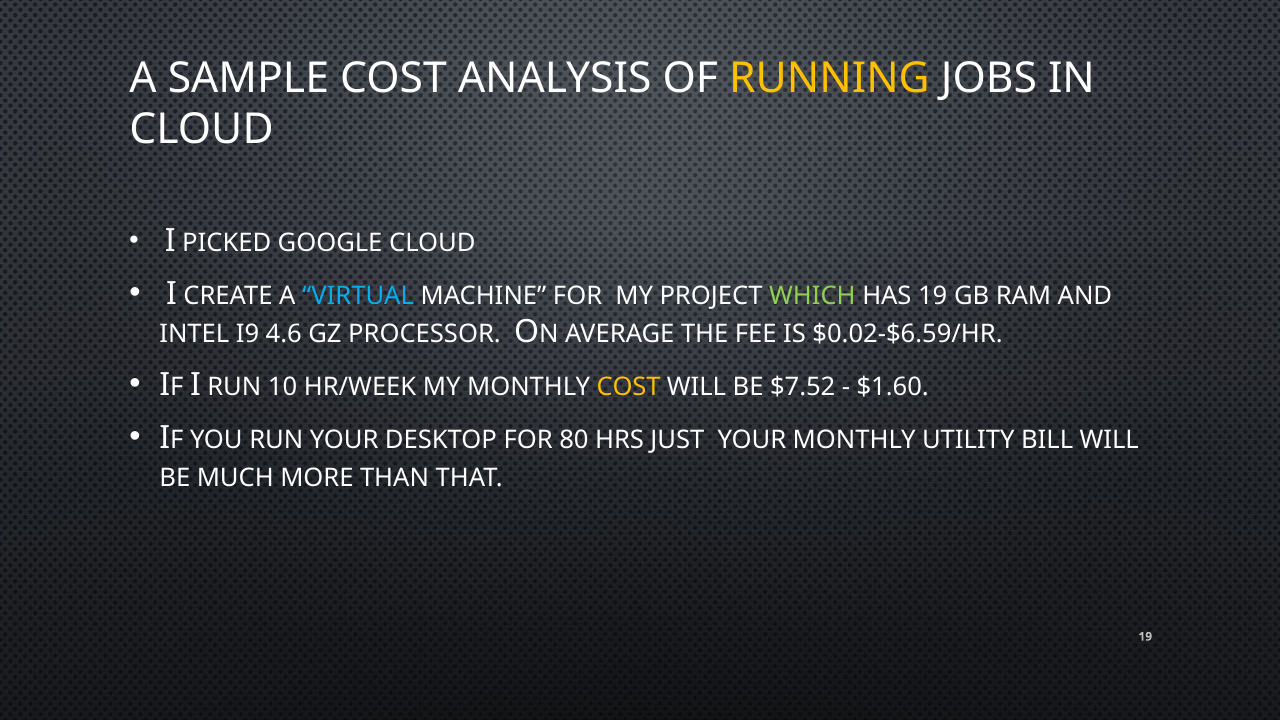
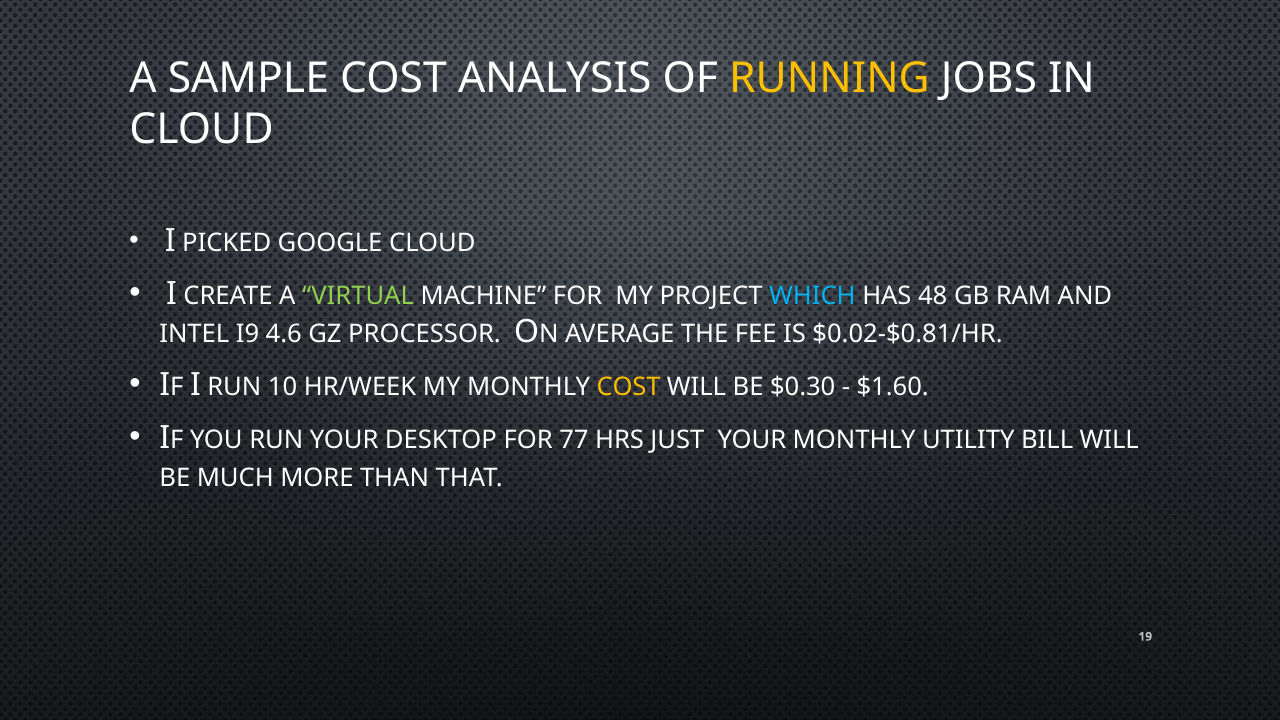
VIRTUAL colour: light blue -> light green (358, 296)
WHICH colour: light green -> light blue (812, 296)
HAS 19: 19 -> 48 (933, 296)
$0.02-$6.59/HR: $0.02-$6.59/HR -> $0.02-$0.81/HR (908, 334)
$7.52: $7.52 -> $0.30 (803, 387)
80: 80 -> 77 (574, 440)
